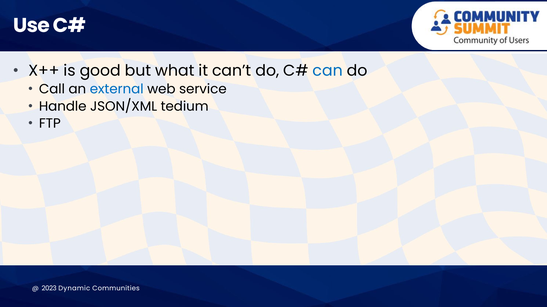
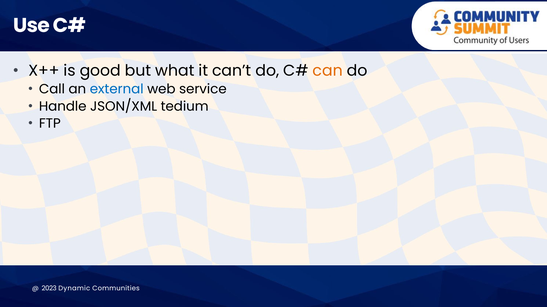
can colour: blue -> orange (328, 71)
